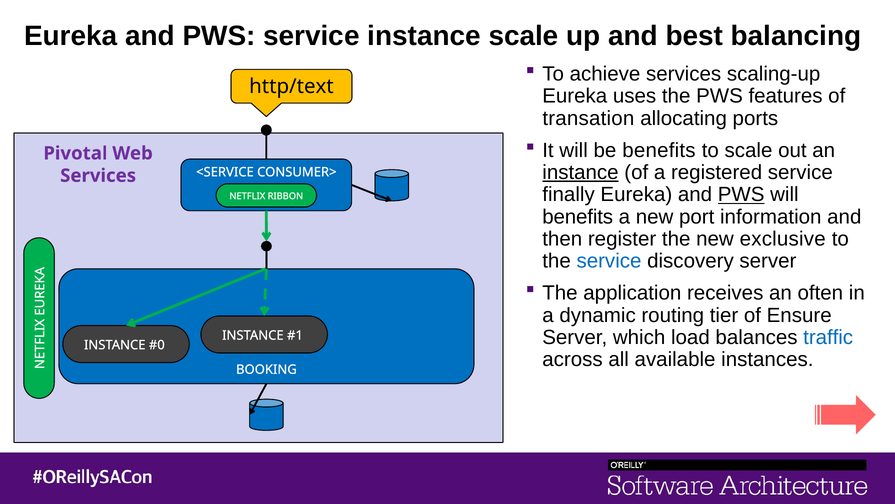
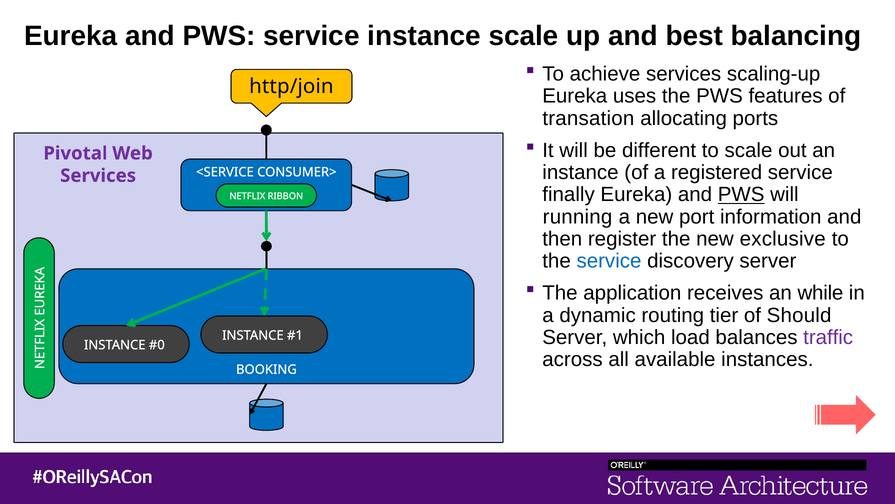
http/text: http/text -> http/join (291, 86)
be benefits: benefits -> different (659, 150)
instance underline: present -> none (580, 172)
benefits: benefits -> running (578, 217)
often: often -> while (820, 293)
Ensure: Ensure -> Should (799, 315)
traffic colour: blue -> purple (828, 337)
